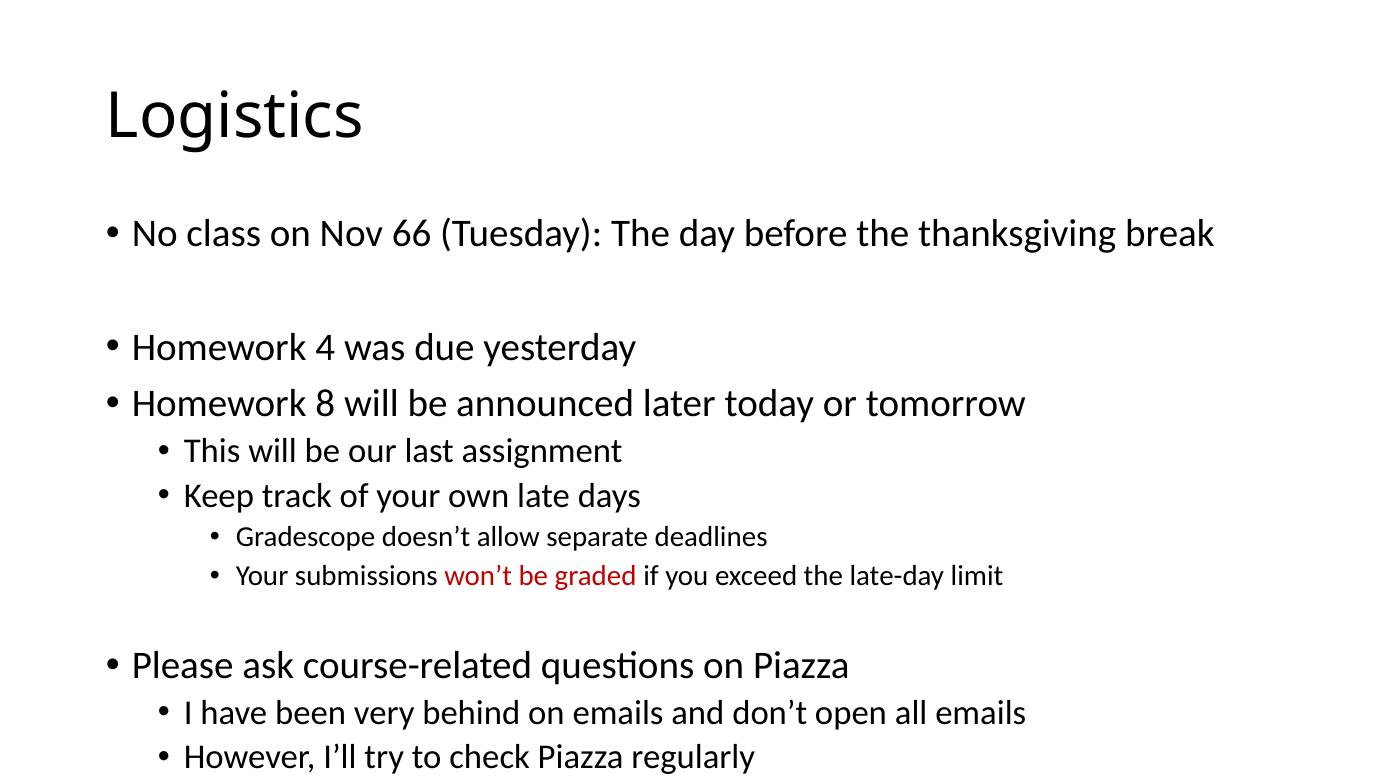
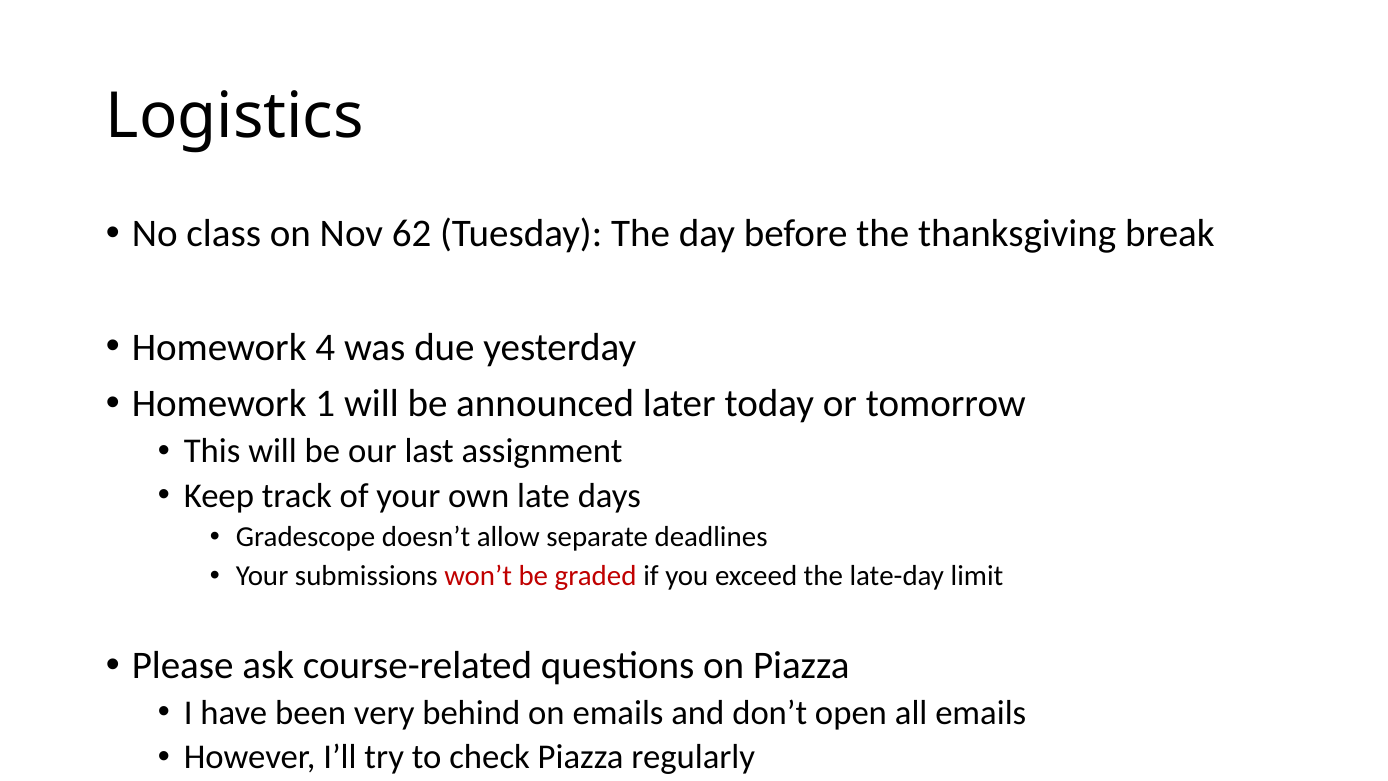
66: 66 -> 62 (412, 234)
8: 8 -> 1 (325, 404)
